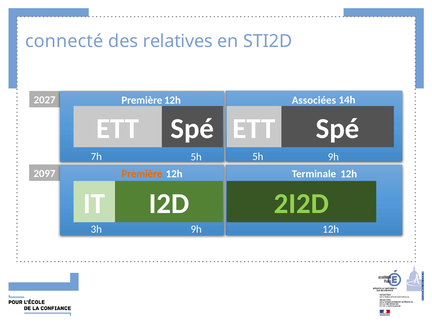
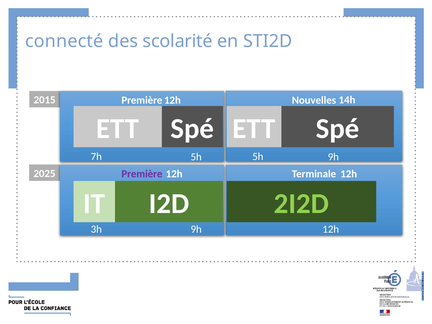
relatives: relatives -> scolarité (178, 41)
2027: 2027 -> 2015 (45, 100)
Associées: Associées -> Nouvelles (314, 100)
2097: 2097 -> 2025 (44, 173)
Première colour: orange -> purple (142, 174)
